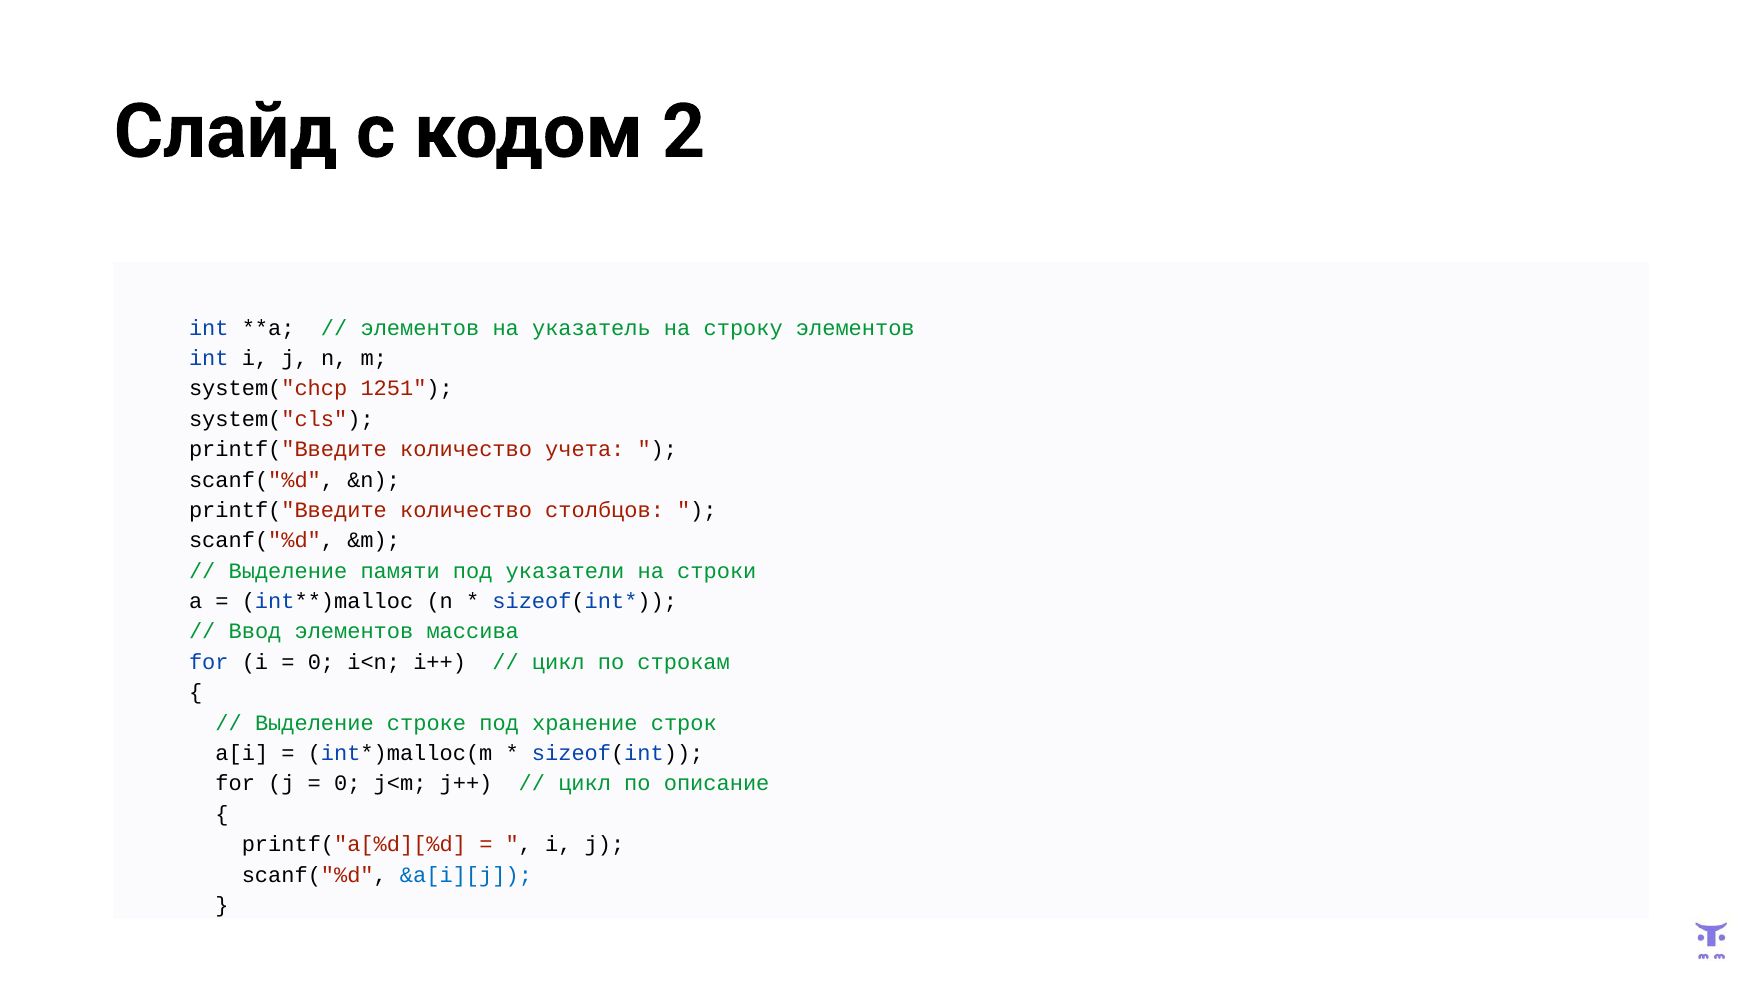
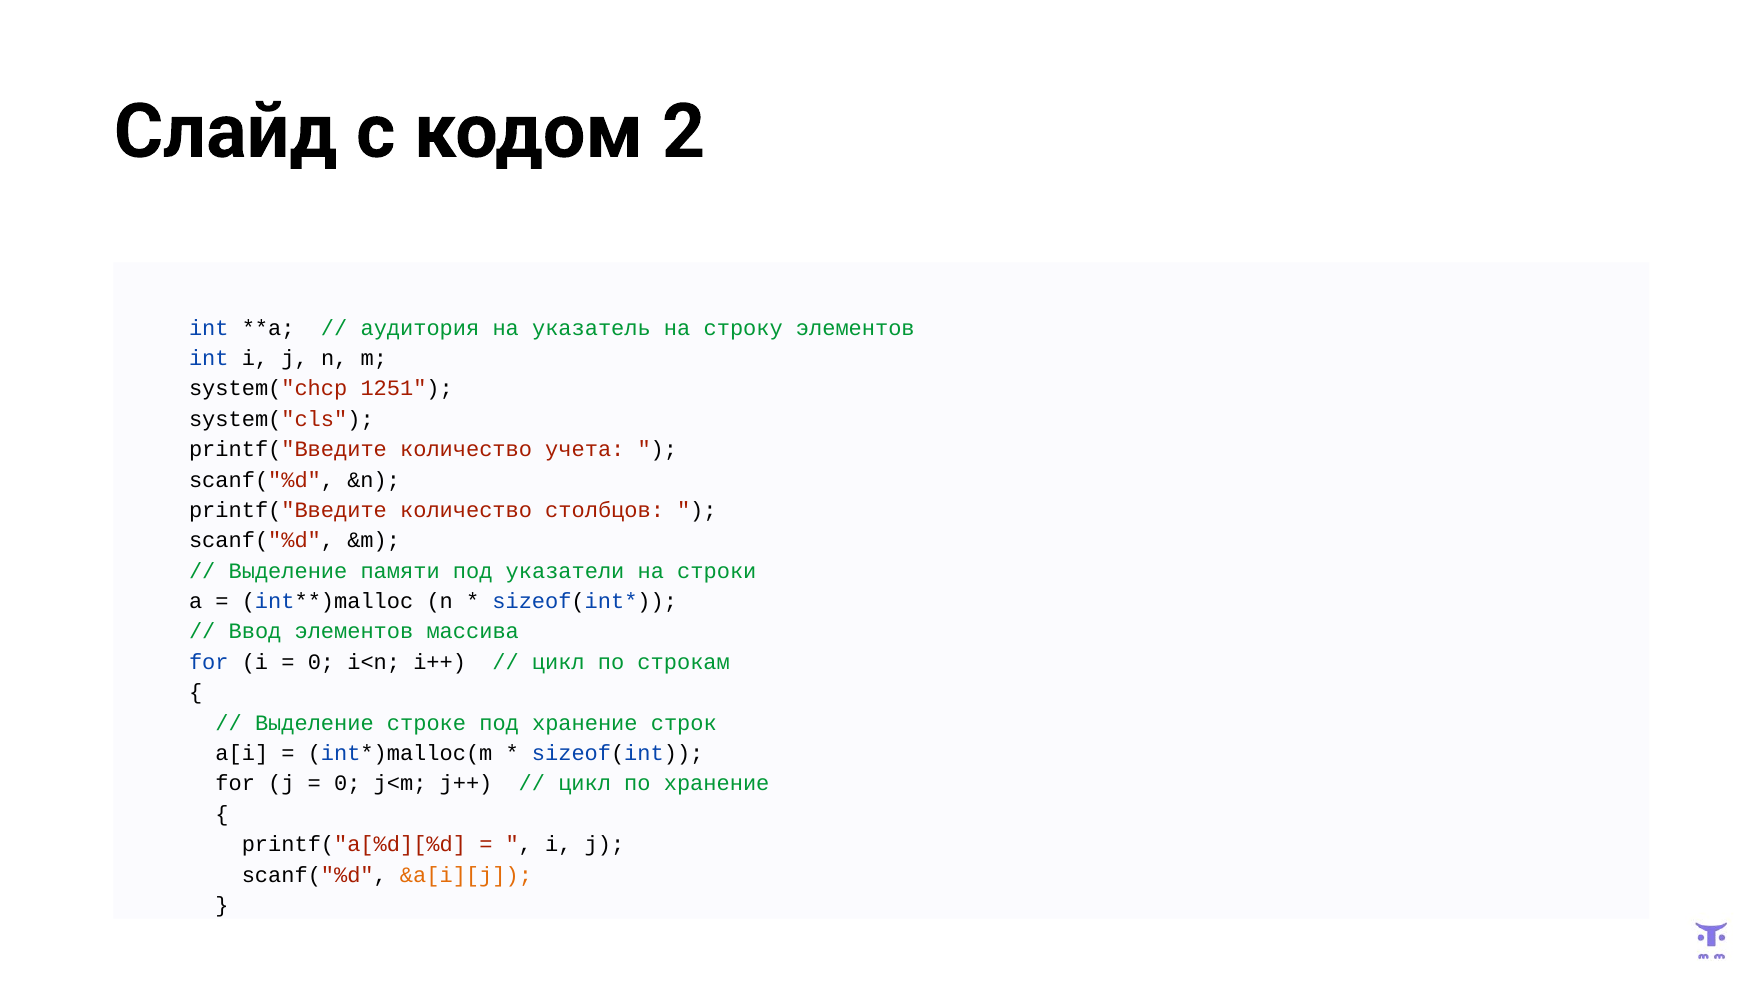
элементов: элементов -> аудитория (420, 328)
по описание: описание -> хранение (717, 784)
&a[i][j colour: blue -> orange (466, 875)
